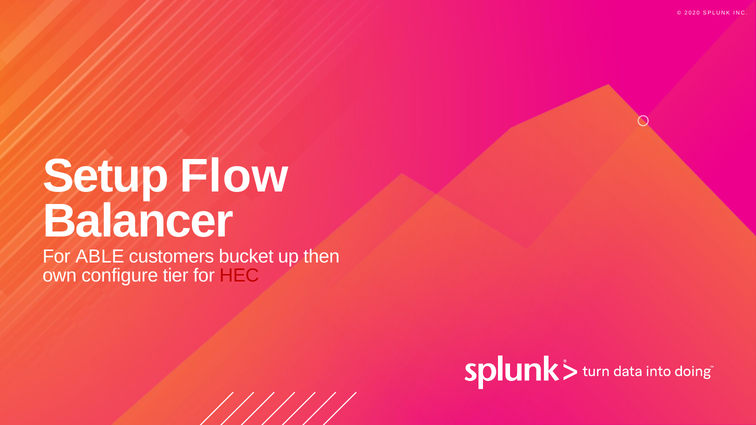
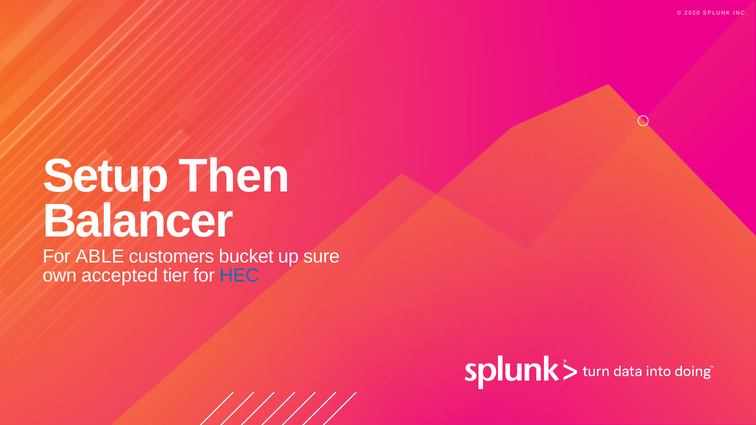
Flow: Flow -> Then (235, 176)
then: then -> sure (322, 257)
configure: configure -> accepted (120, 275)
HEC colour: red -> blue (239, 275)
